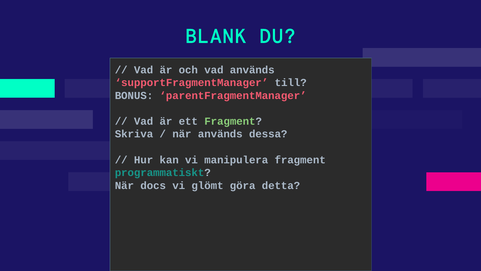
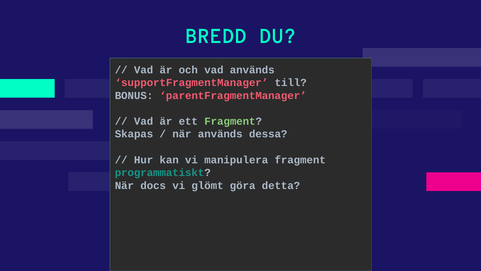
BLANK: BLANK -> BREDD (216, 36)
Skriva: Skriva -> Skapas (134, 134)
